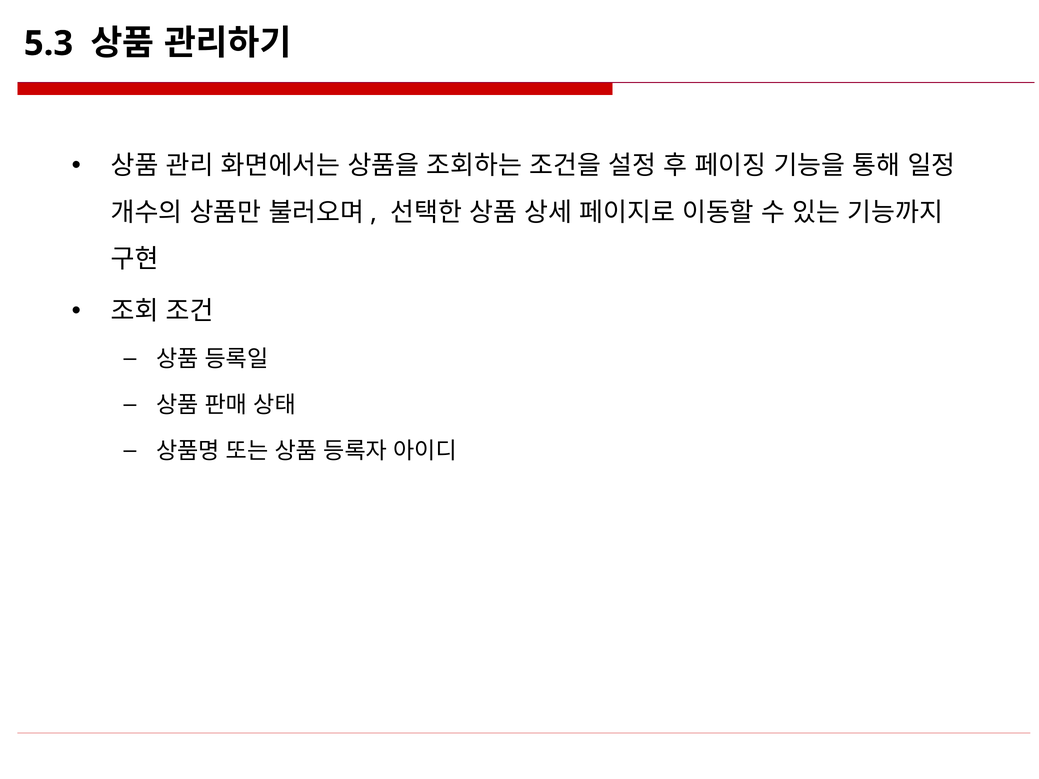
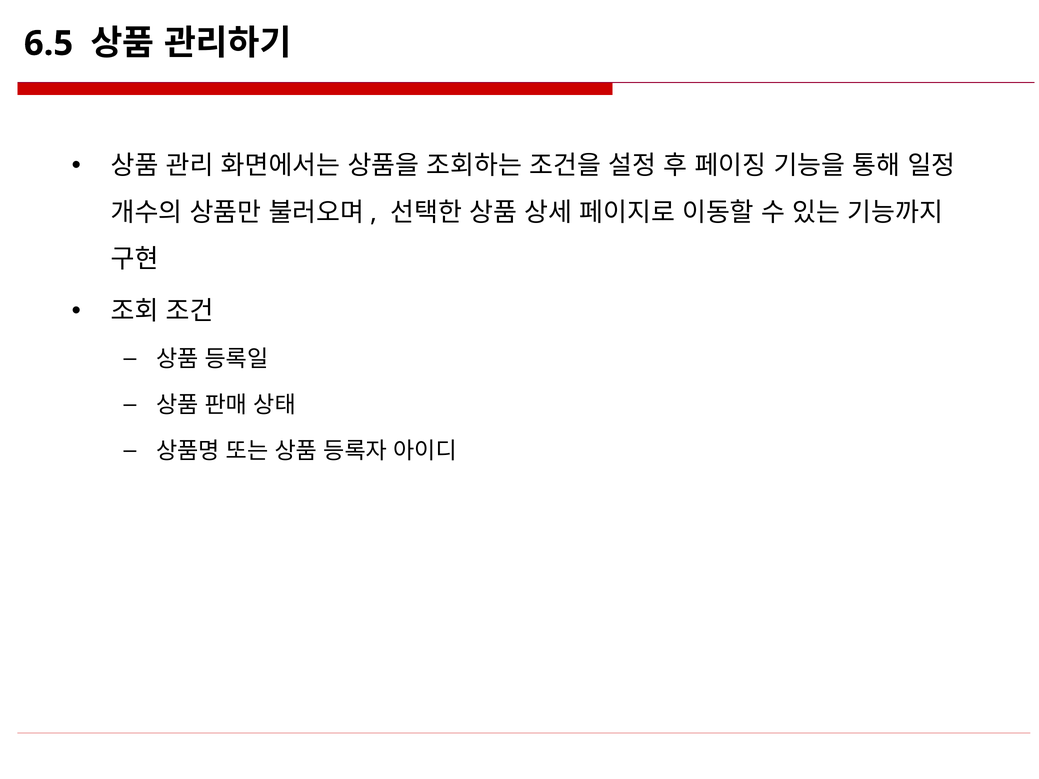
5.3: 5.3 -> 6.5 (49, 44)
